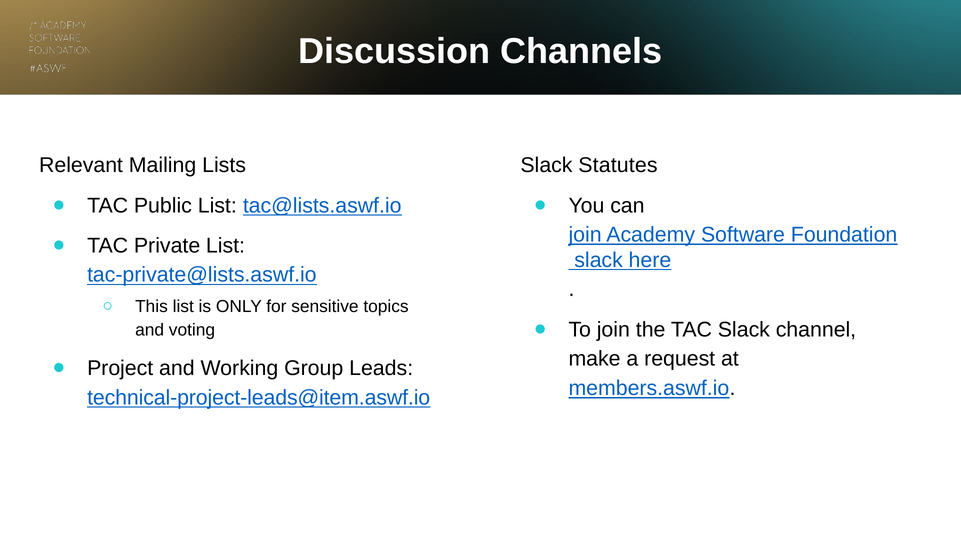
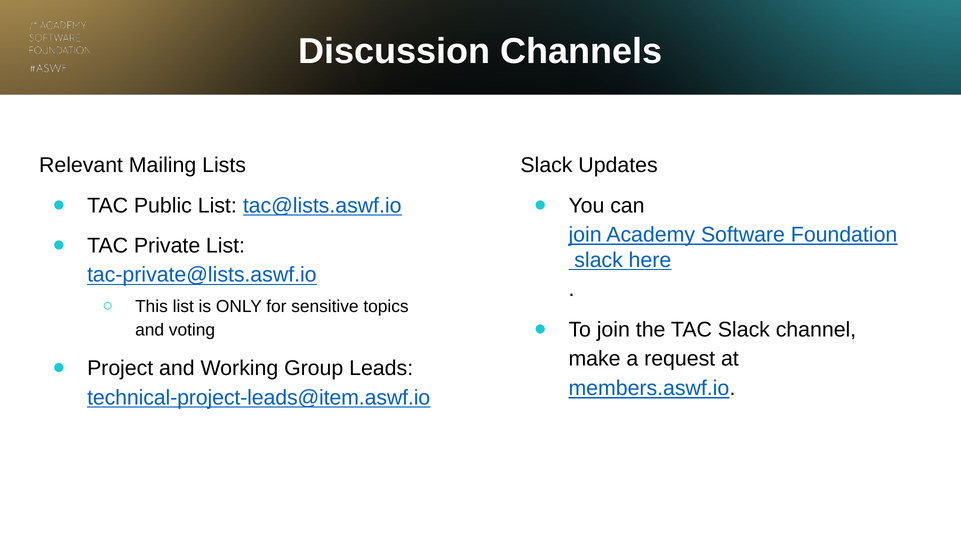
Statutes: Statutes -> Updates (618, 166)
